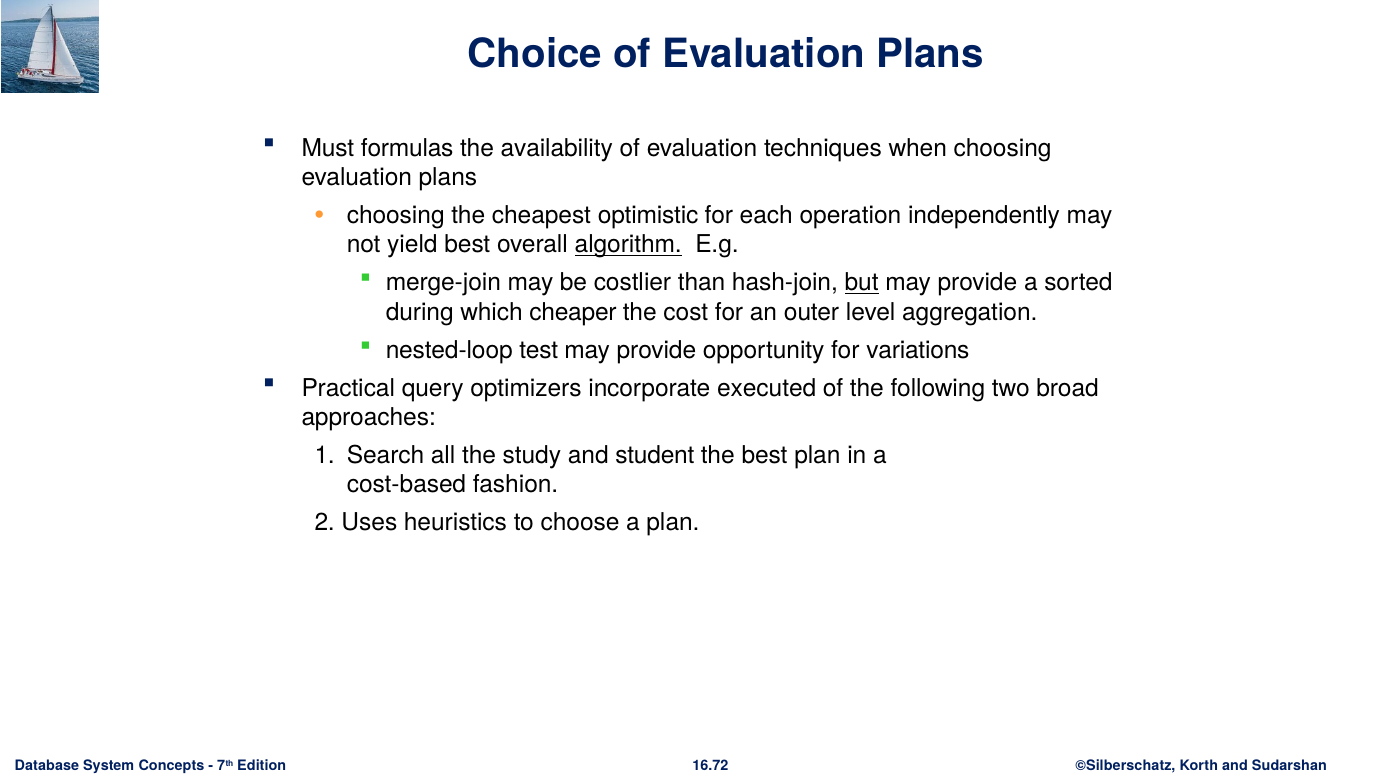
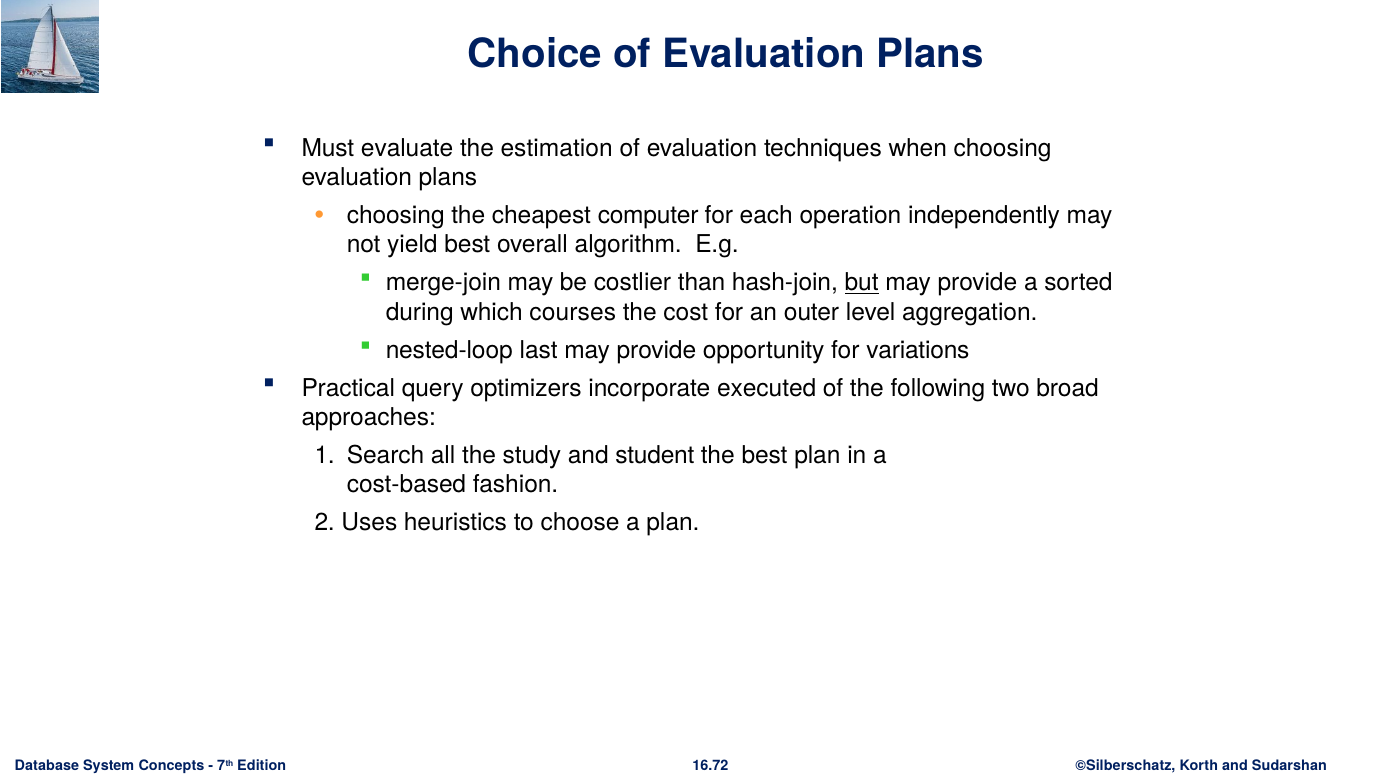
formulas: formulas -> evaluate (407, 148)
availability: availability -> estimation (557, 148)
optimistic: optimistic -> computer (648, 215)
algorithm underline: present -> none (628, 245)
cheaper: cheaper -> courses (573, 312)
test: test -> last (539, 350)
